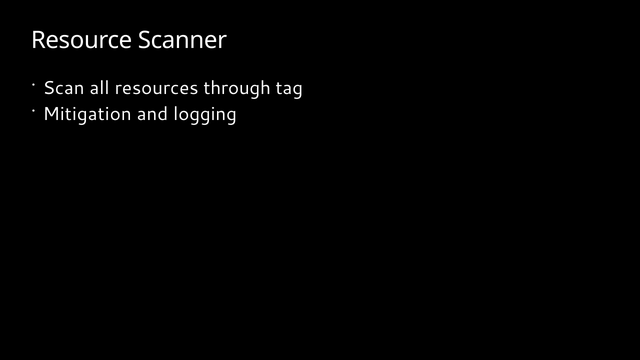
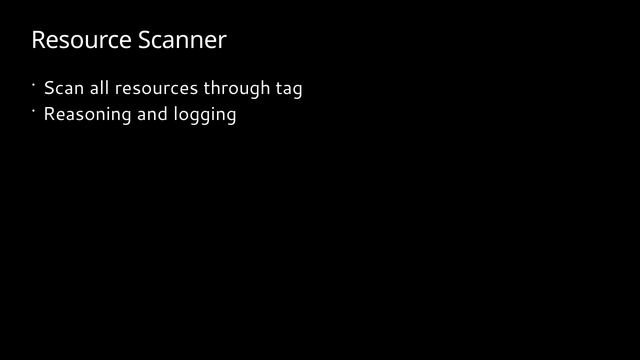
Mitigation: Mitigation -> Reasoning (87, 114)
